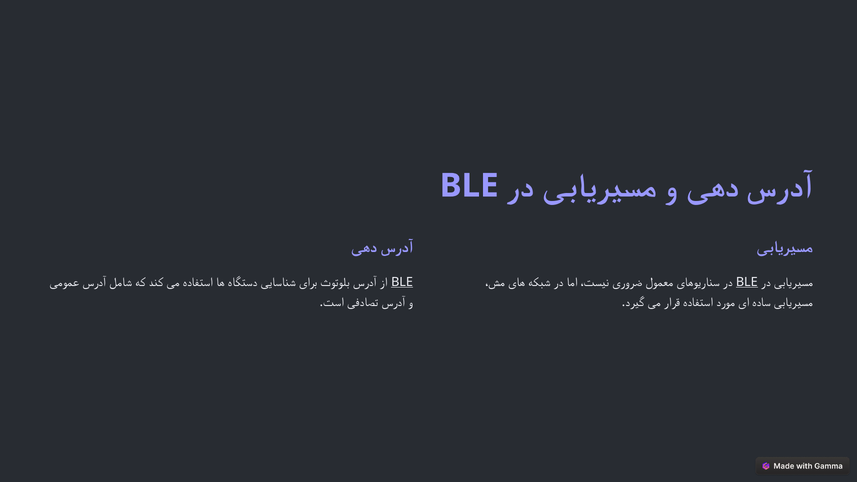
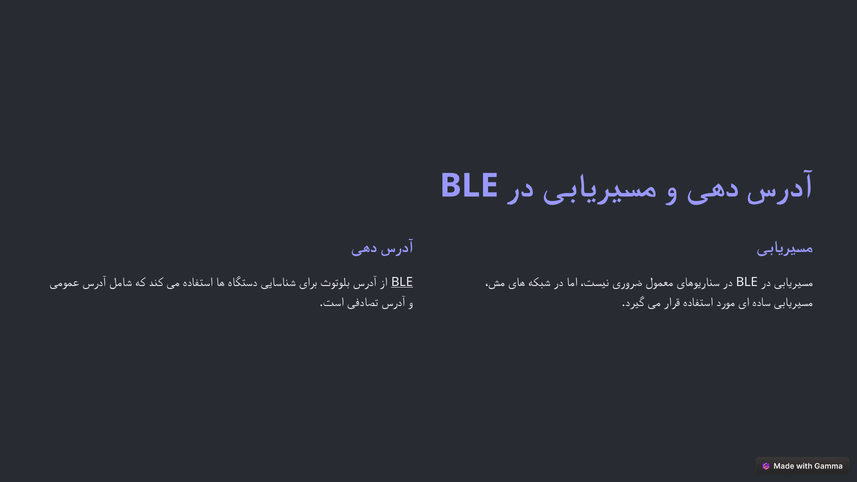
BLE underline: present -> none (747, 282)
